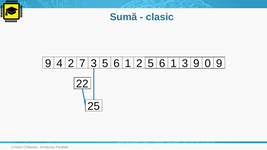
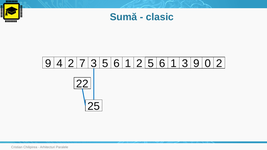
0 9: 9 -> 2 (219, 64)
